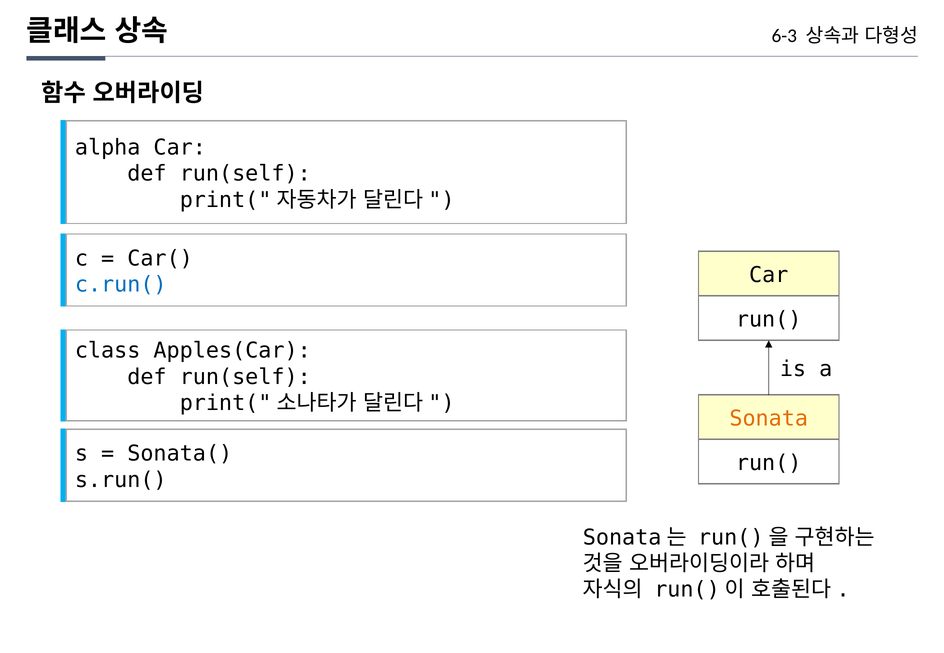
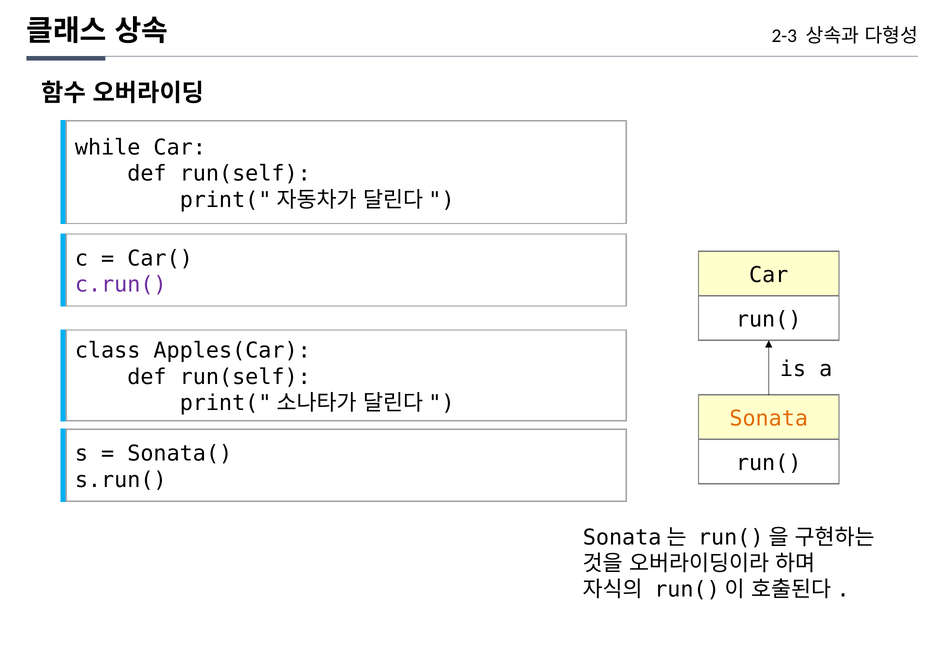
6-3: 6-3 -> 2-3 (784, 36)
alpha: alpha -> while (108, 148)
c.run( colour: blue -> purple (121, 285)
